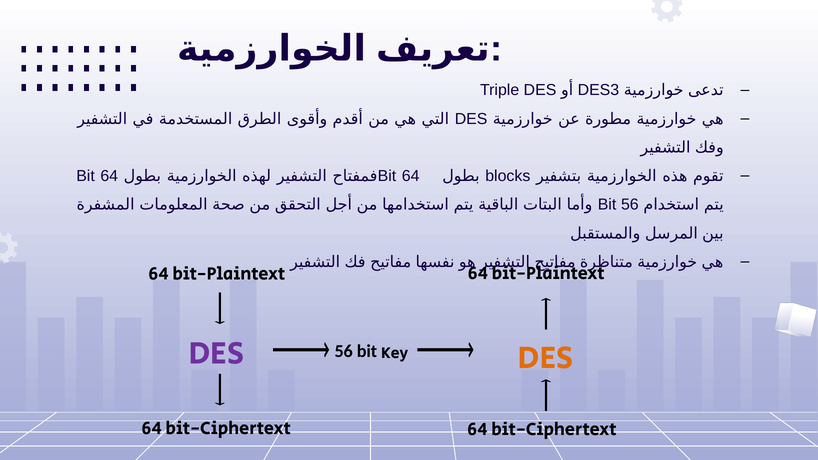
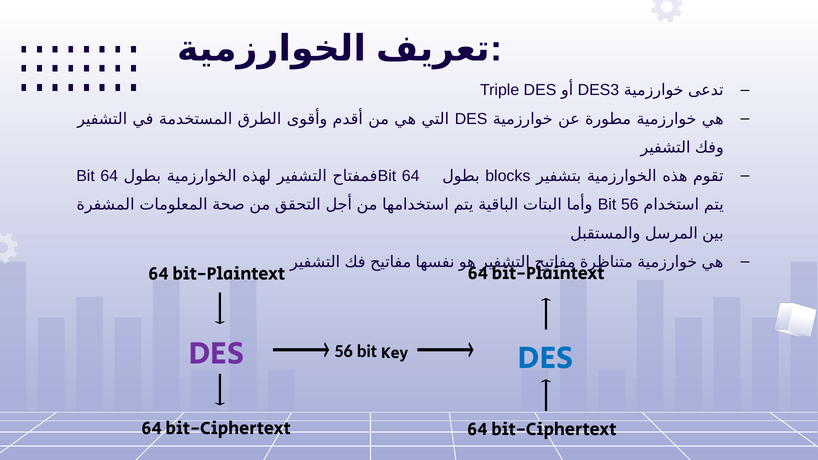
DES colour: orange -> blue (546, 358)
